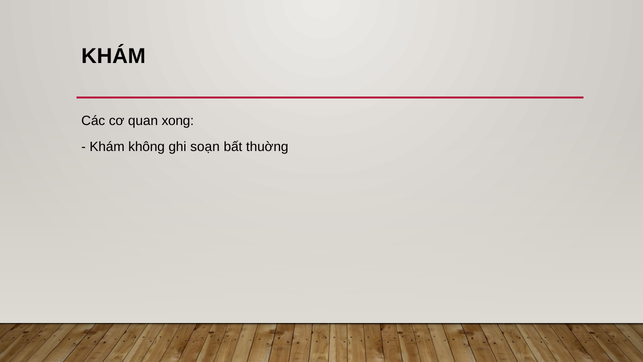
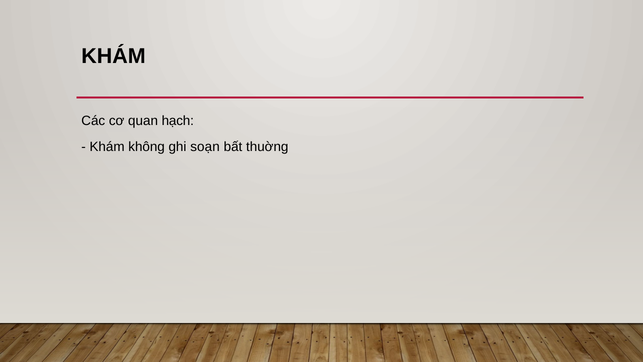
xong: xong -> hạch (178, 121)
